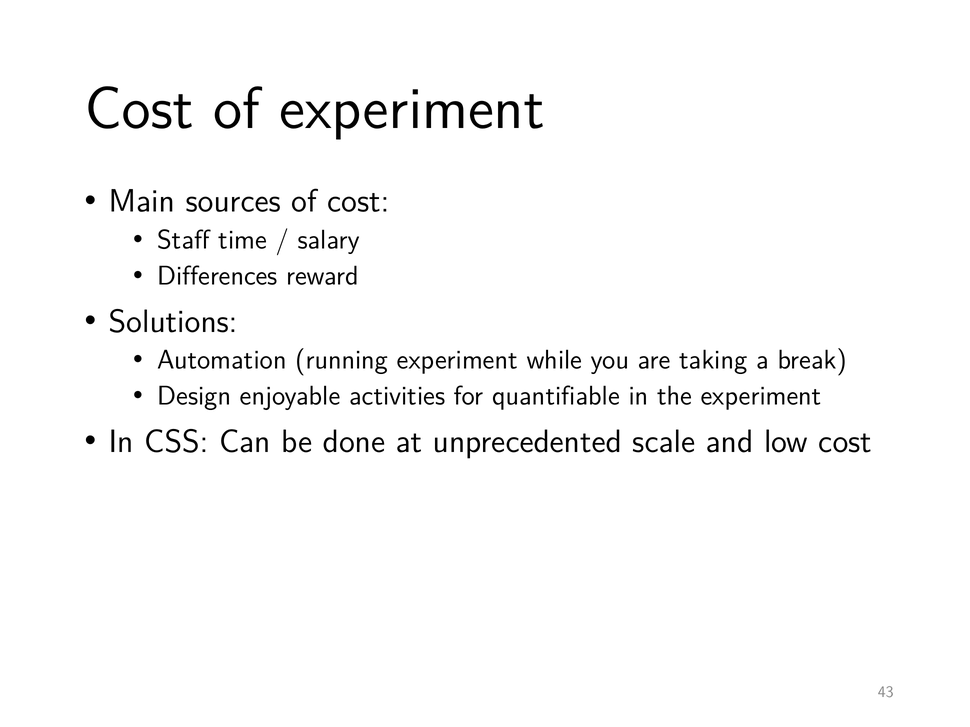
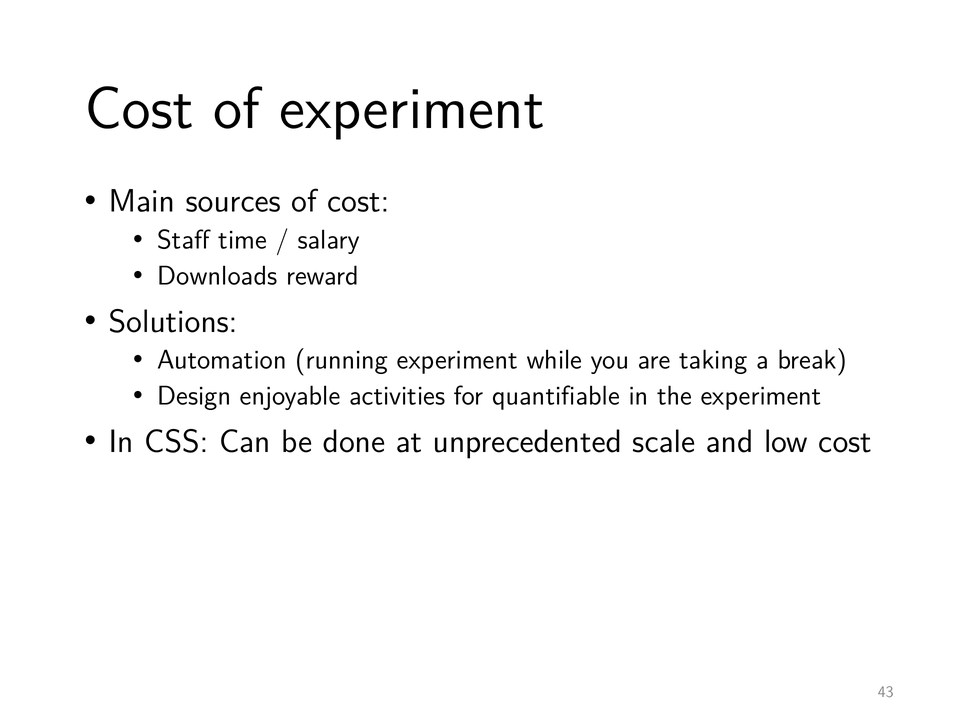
Differences: Differences -> Downloads (217, 276)
